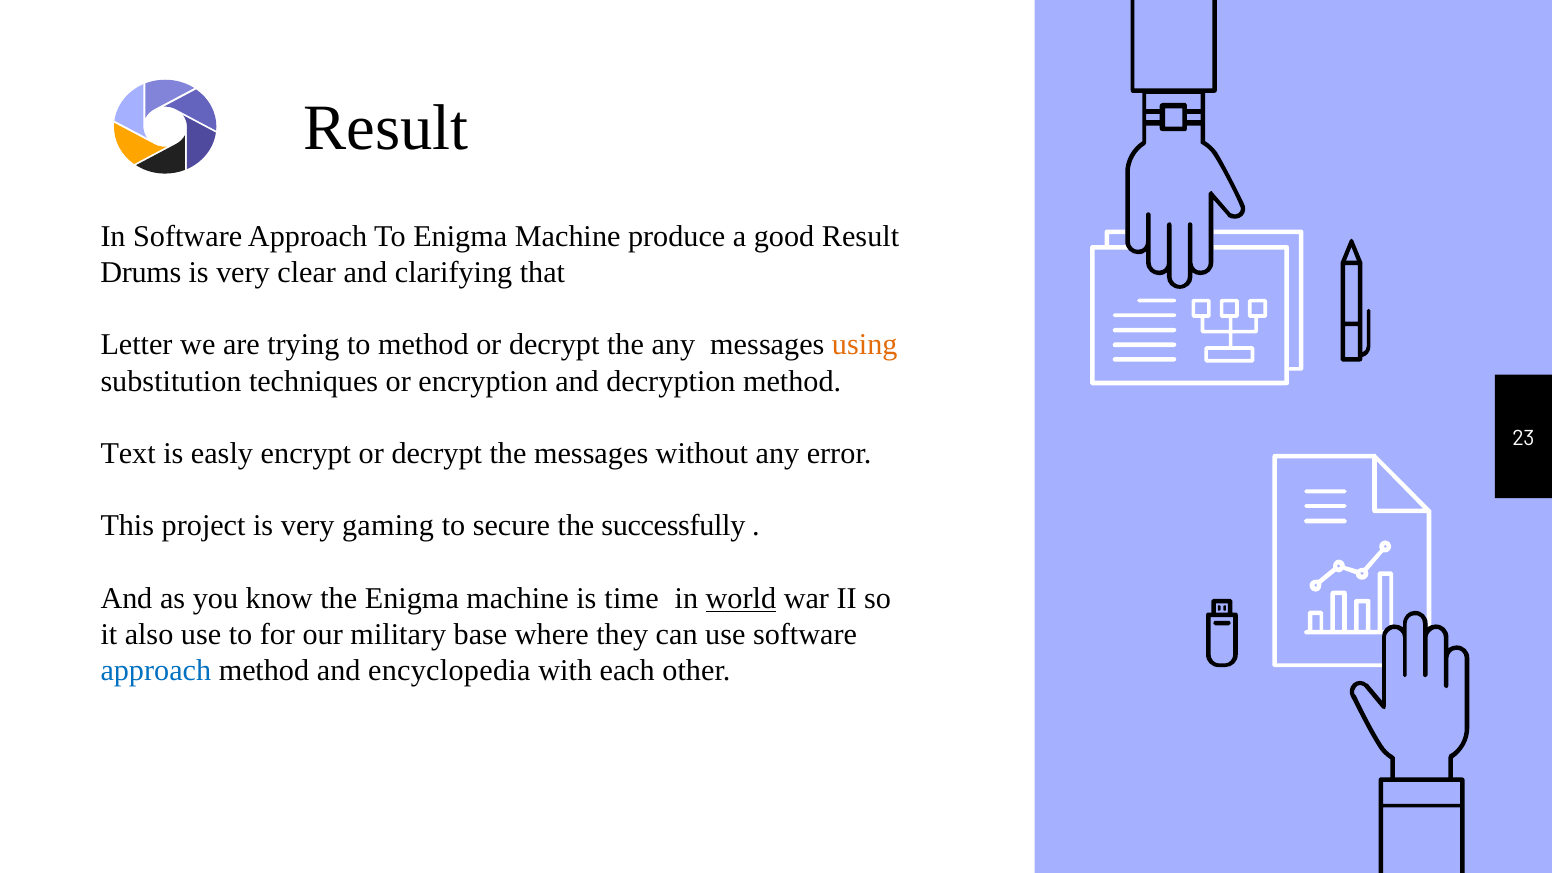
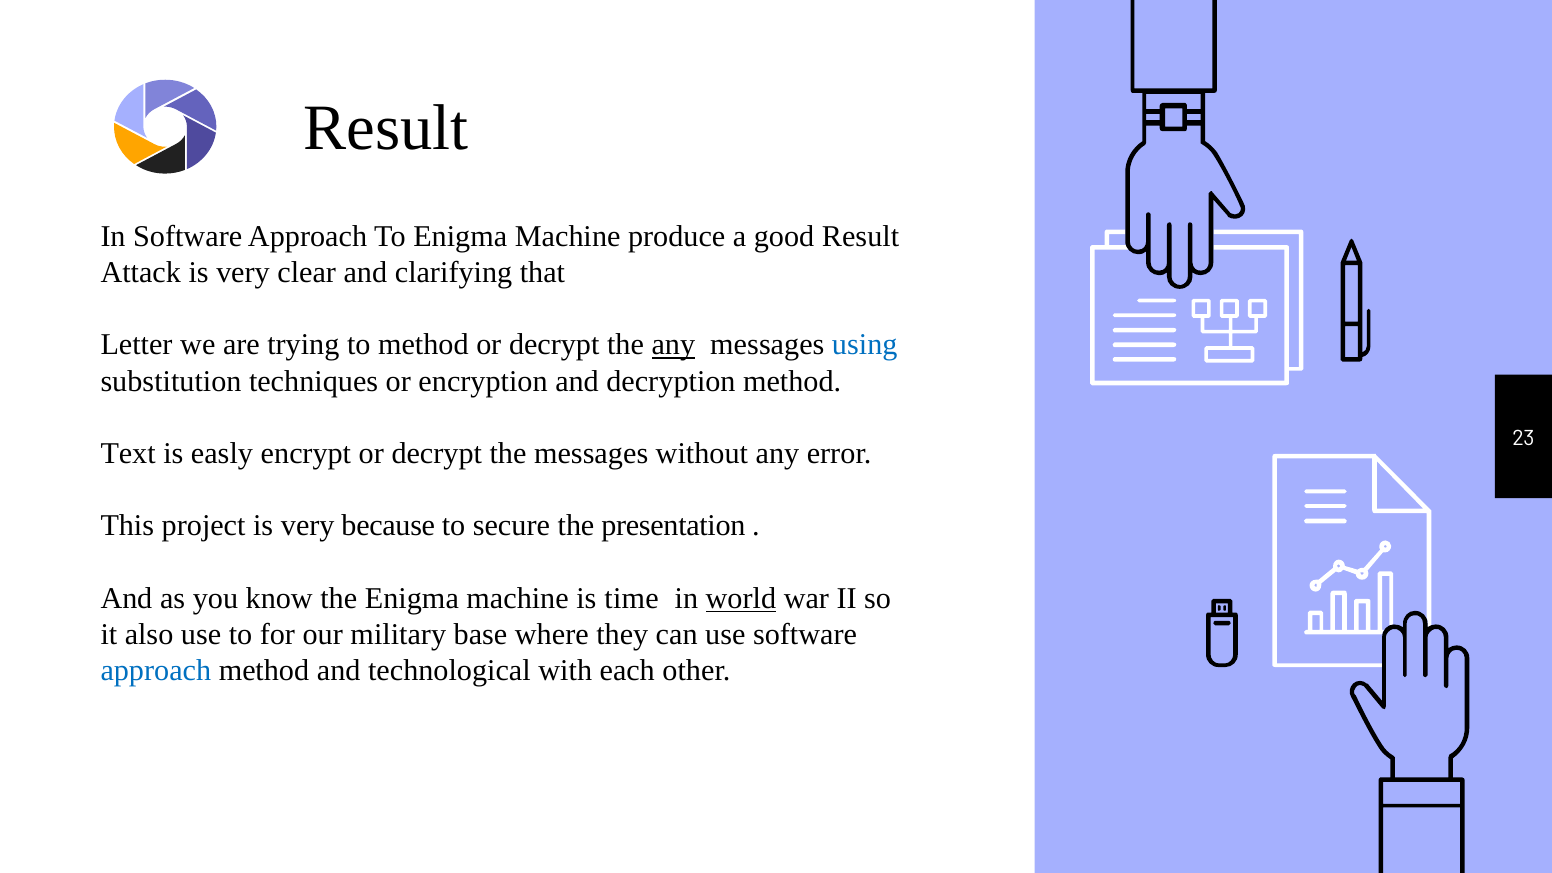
Drums: Drums -> Attack (141, 272)
any underline: none -> present (673, 345)
using colour: orange -> blue (865, 345)
gaming: gaming -> because (388, 526)
successfully: successfully -> presentation (673, 526)
encyclopedia: encyclopedia -> technological (449, 671)
